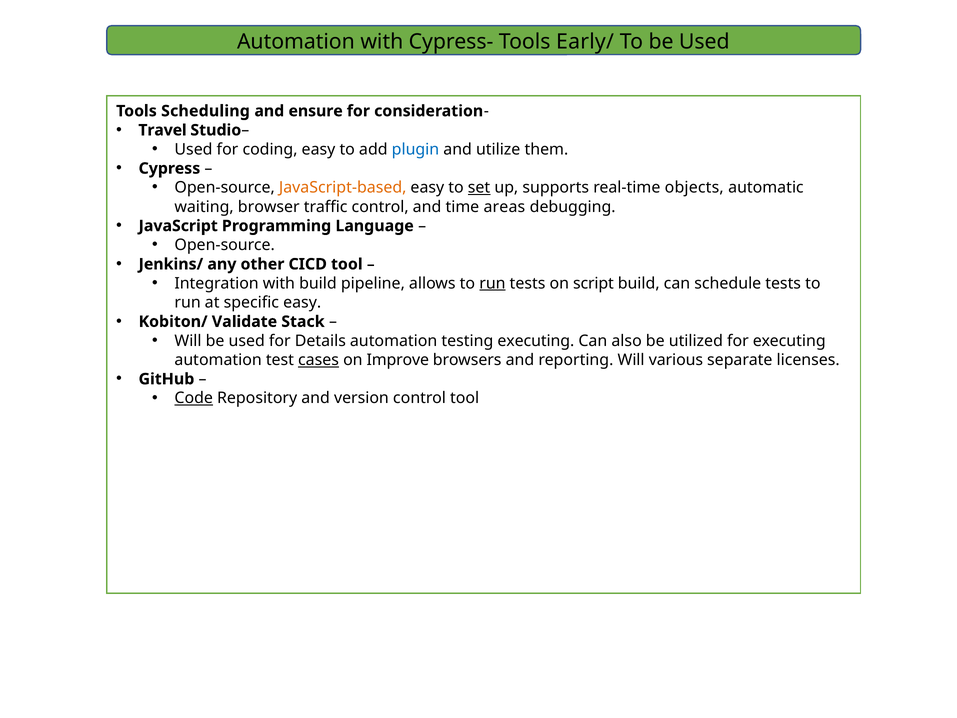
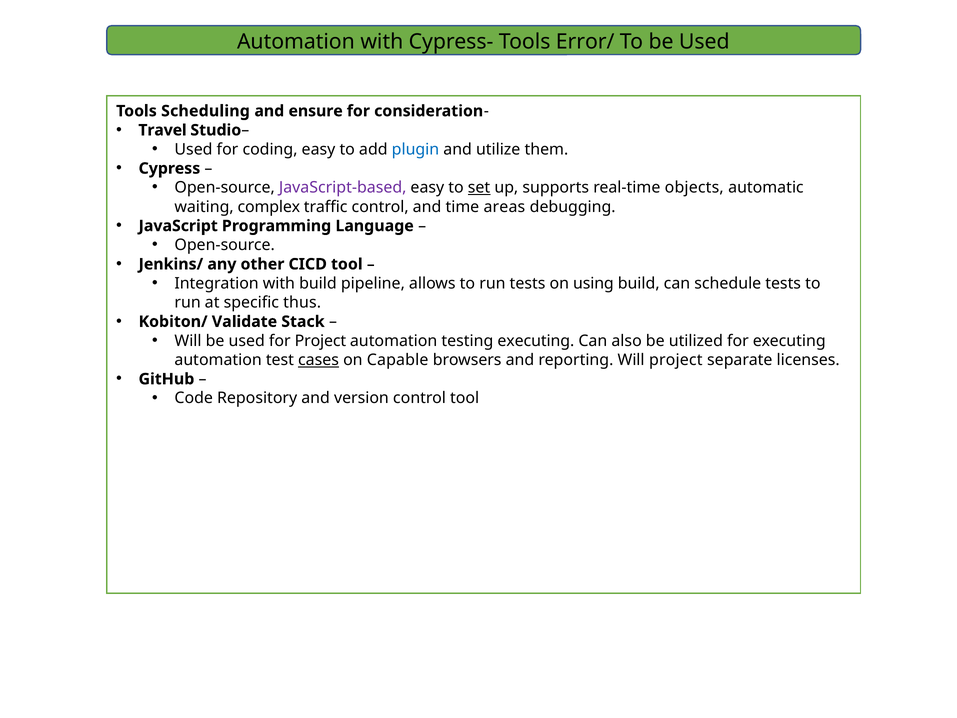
Early/: Early/ -> Error/ (585, 42)
JavaScript-based colour: orange -> purple (343, 188)
browser: browser -> complex (269, 207)
run underline: present -> none (492, 283)
script: script -> using (593, 283)
specific easy: easy -> thus (302, 302)
for Details: Details -> Project (320, 341)
Improve: Improve -> Capable (398, 360)
Will various: various -> project (676, 360)
Code underline: present -> none (194, 398)
